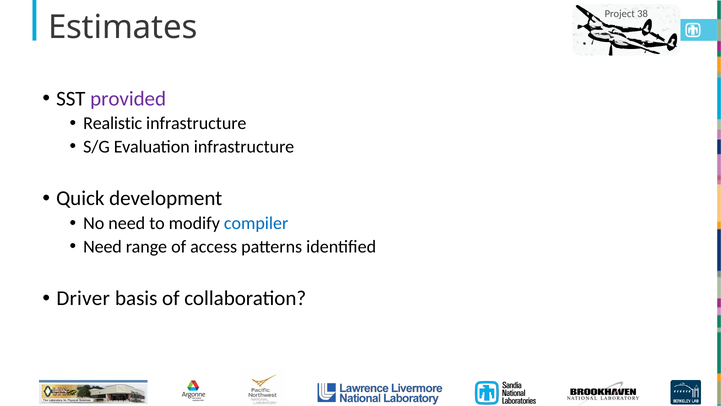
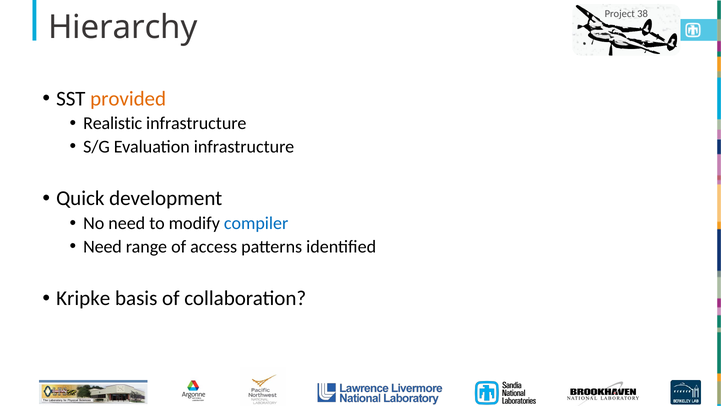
Estimates: Estimates -> Hierarchy (123, 27)
provided colour: purple -> orange (128, 98)
Driver: Driver -> Kripke (83, 298)
